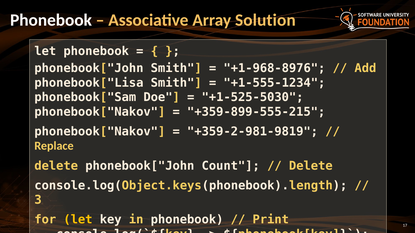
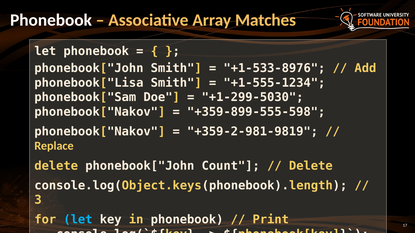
Solution: Solution -> Matches (265, 20)
+1-968-8976: +1-968-8976 -> +1-533-8976 (274, 68)
+1-525-5030: +1-525-5030 -> +1-299-5030 (253, 98)
+359-899-555-215: +359-899-555-215 -> +359-899-555-598 (256, 112)
let colour: yellow -> light blue (78, 220)
